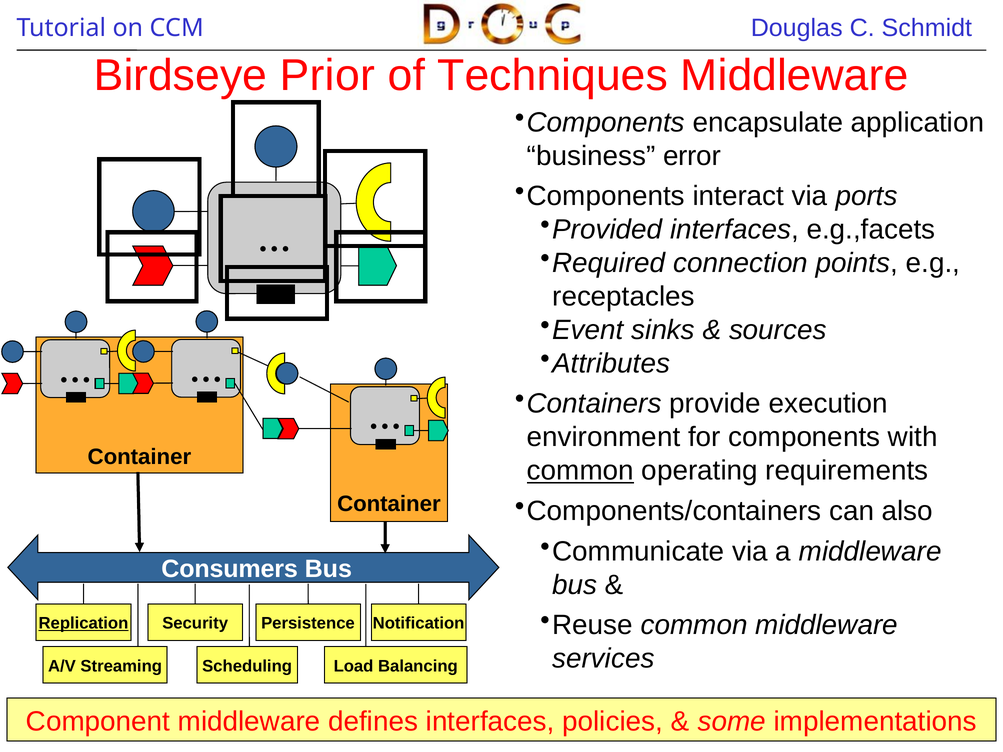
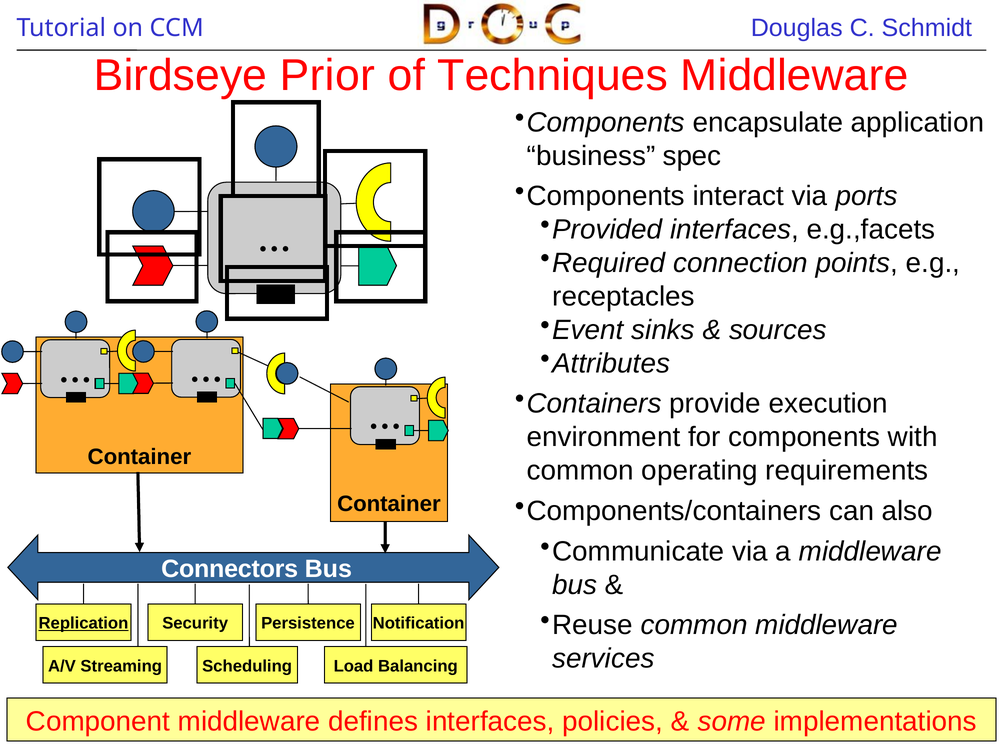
error: error -> spec (692, 156)
common underline: present -> none (580, 471)
Consumers: Consumers -> Connectors (230, 569)
